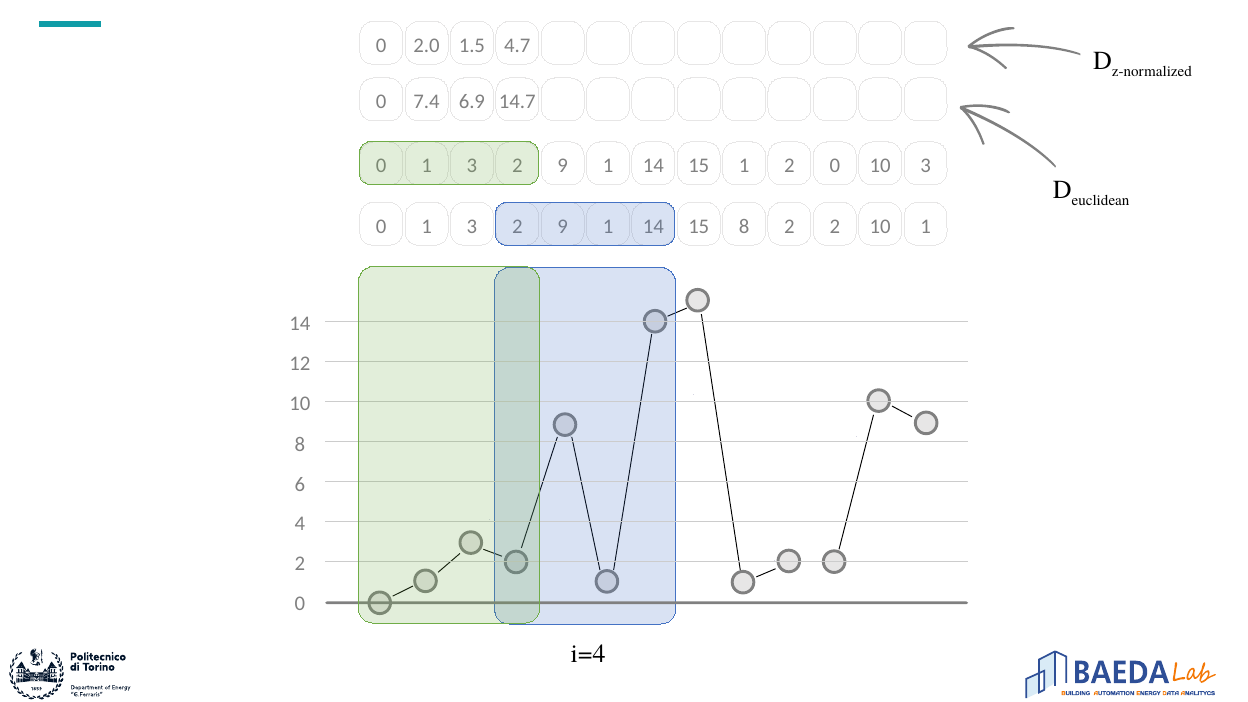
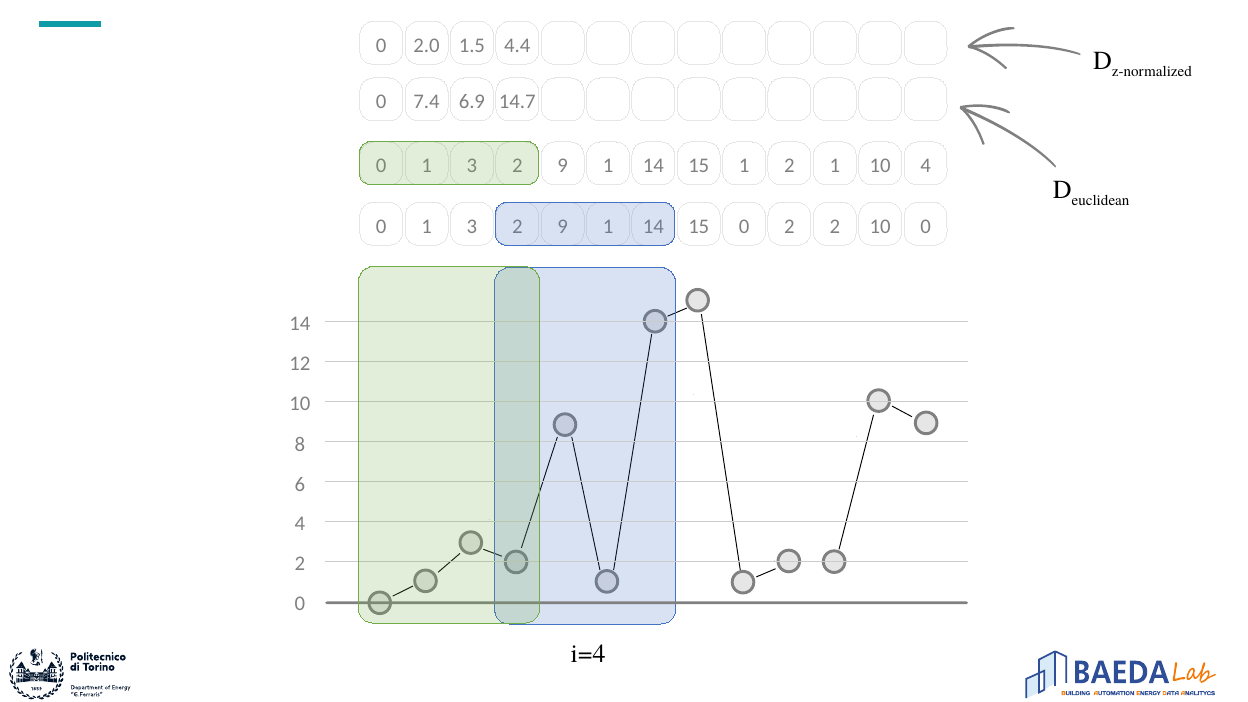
4.7: 4.7 -> 4.4 (517, 45)
2 0: 0 -> 1 (835, 166)
10 3: 3 -> 4 (926, 166)
8: 8 -> 0 (744, 226)
10 1: 1 -> 0 (926, 226)
